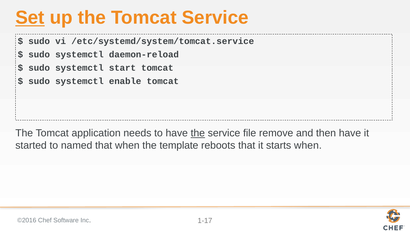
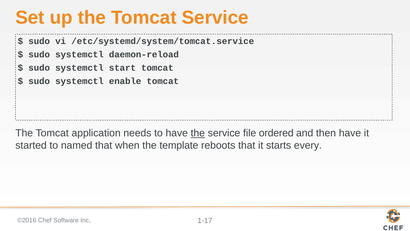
Set underline: present -> none (30, 18)
remove: remove -> ordered (276, 133)
starts when: when -> every (308, 145)
